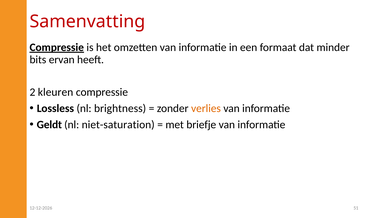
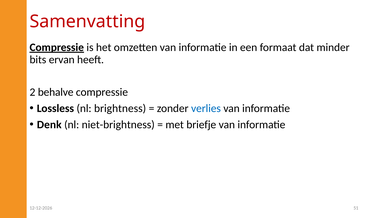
kleuren: kleuren -> behalve (56, 92)
verlies colour: orange -> blue (206, 108)
Geldt: Geldt -> Denk (49, 125)
niet-saturation: niet-saturation -> niet-brightness (118, 125)
